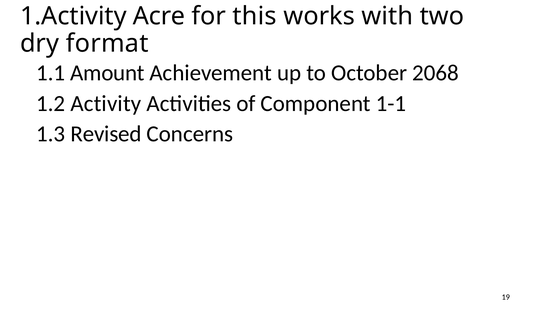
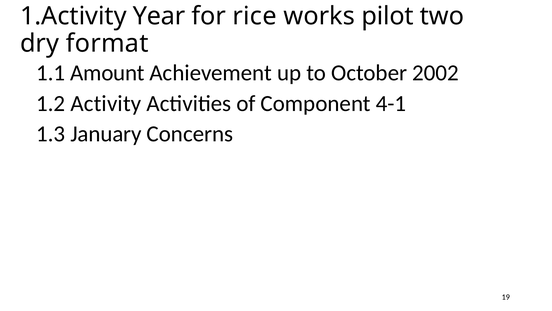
Acre: Acre -> Year (159, 16)
this: this -> rice (255, 16)
with: with -> pilot (387, 16)
2068: 2068 -> 2002 (436, 73)
1-1: 1-1 -> 4-1 (391, 103)
Revised: Revised -> January (106, 134)
